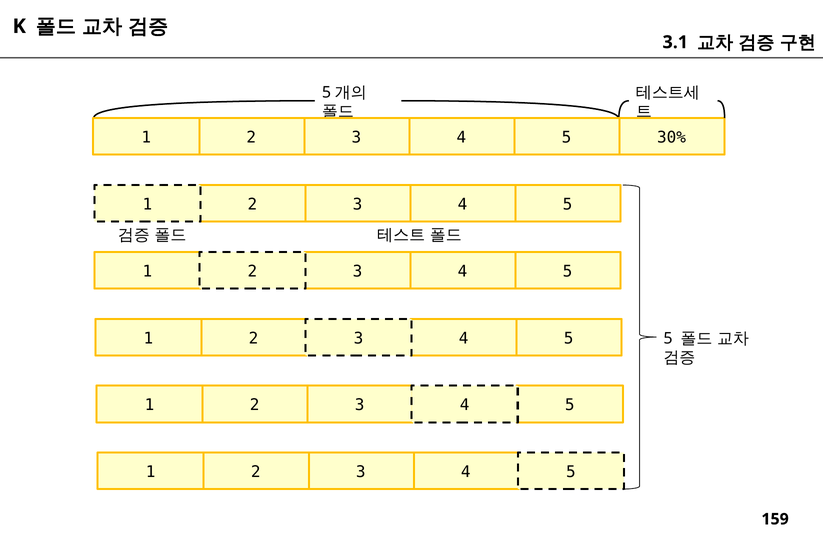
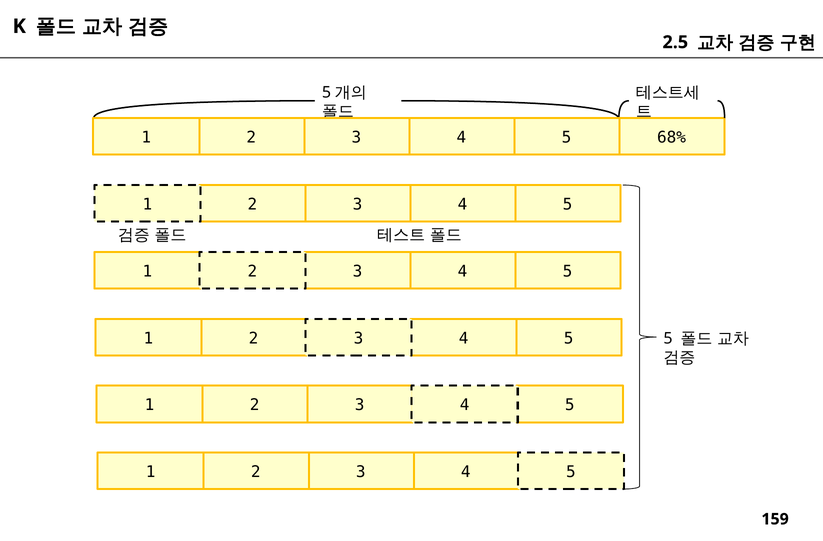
3.1: 3.1 -> 2.5 (675, 42)
30%: 30% -> 68% (672, 137)
